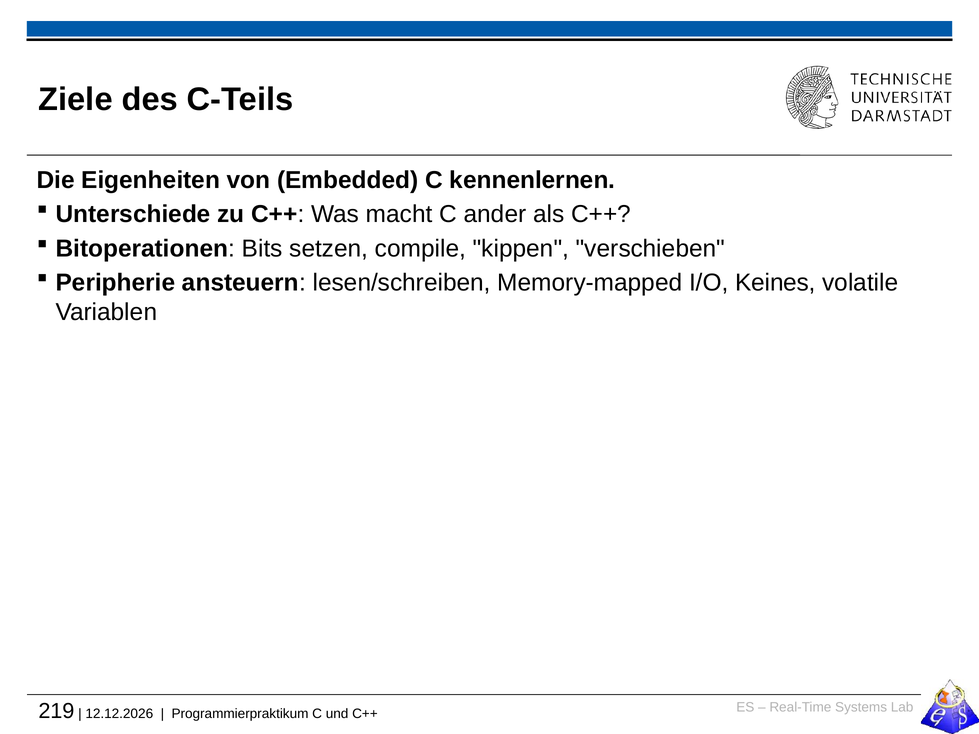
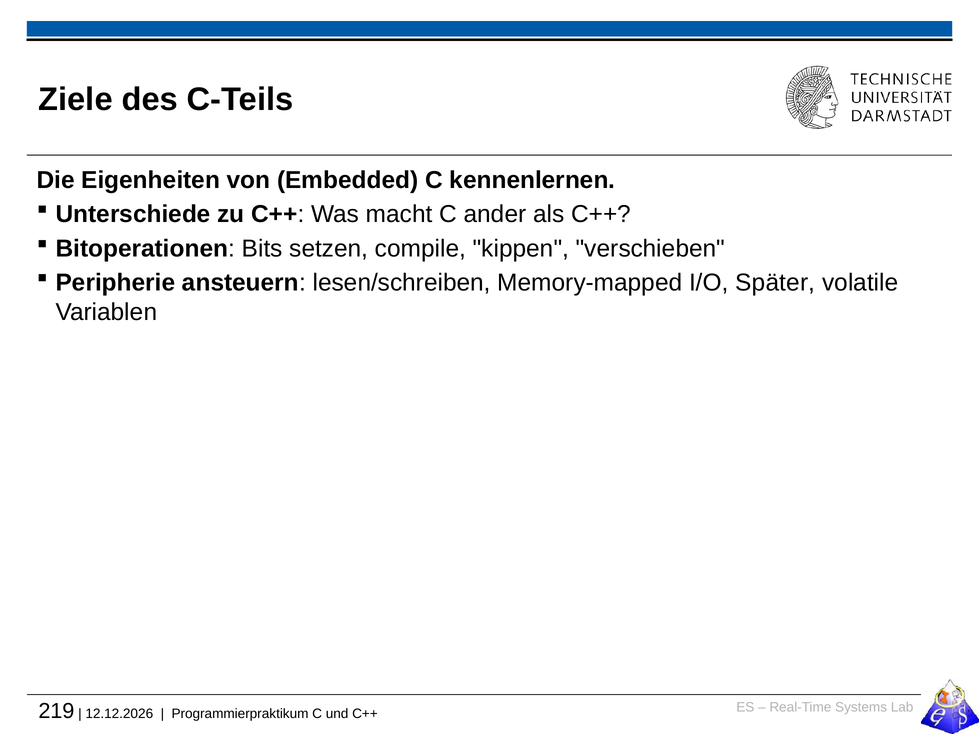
Keines: Keines -> Später (775, 283)
